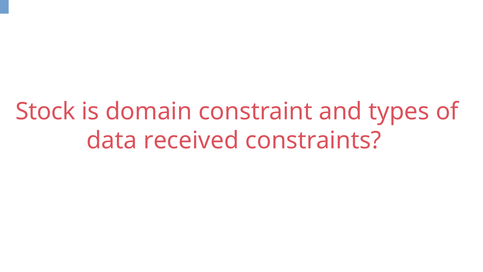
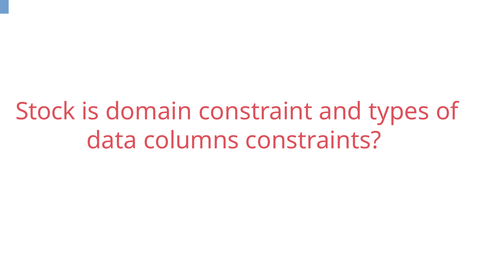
received: received -> columns (191, 141)
